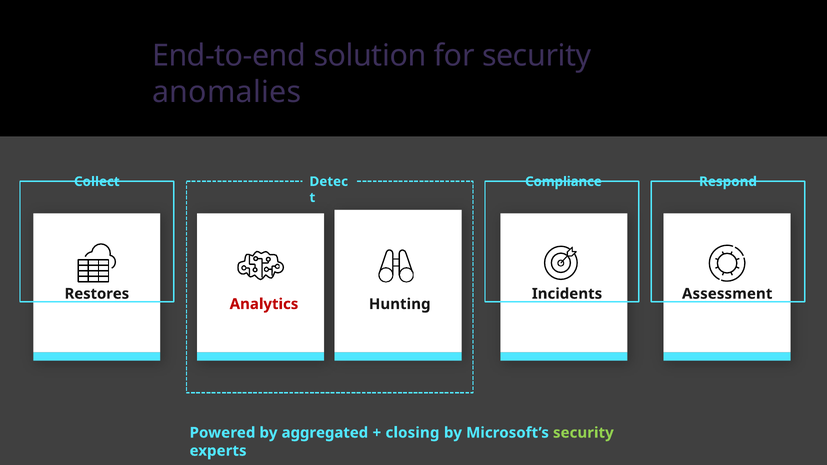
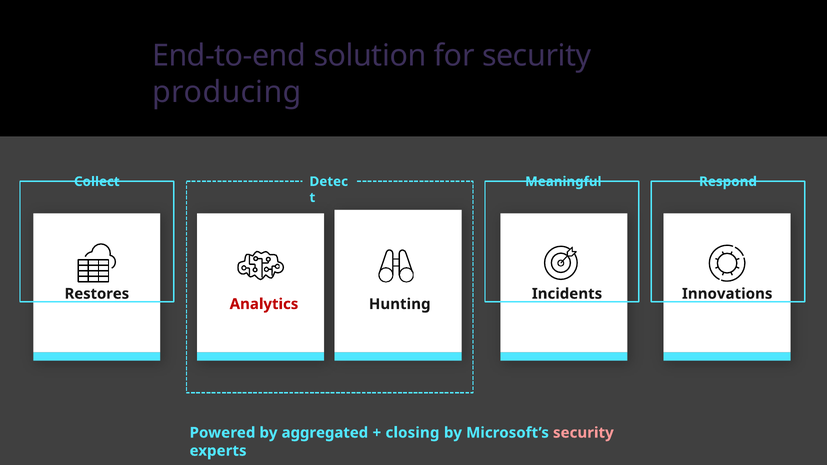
anomalies: anomalies -> producing (227, 92)
Compliance: Compliance -> Meaningful (563, 182)
Assessment: Assessment -> Innovations (727, 294)
security colour: light green -> pink (583, 433)
